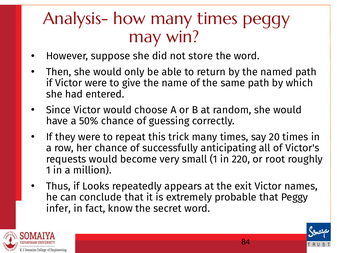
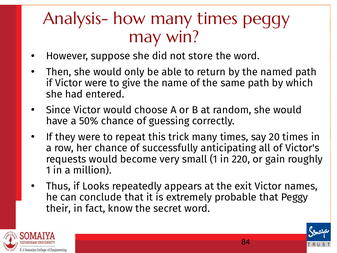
root: root -> gain (275, 159)
infer: infer -> their (58, 208)
